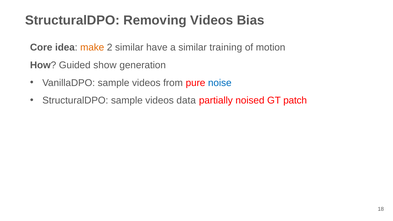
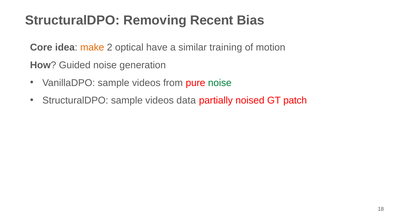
Removing Videos: Videos -> Recent (212, 20)
2 similar: similar -> optical (129, 47)
Guided show: show -> noise (105, 65)
noise colour: blue -> green (220, 83)
